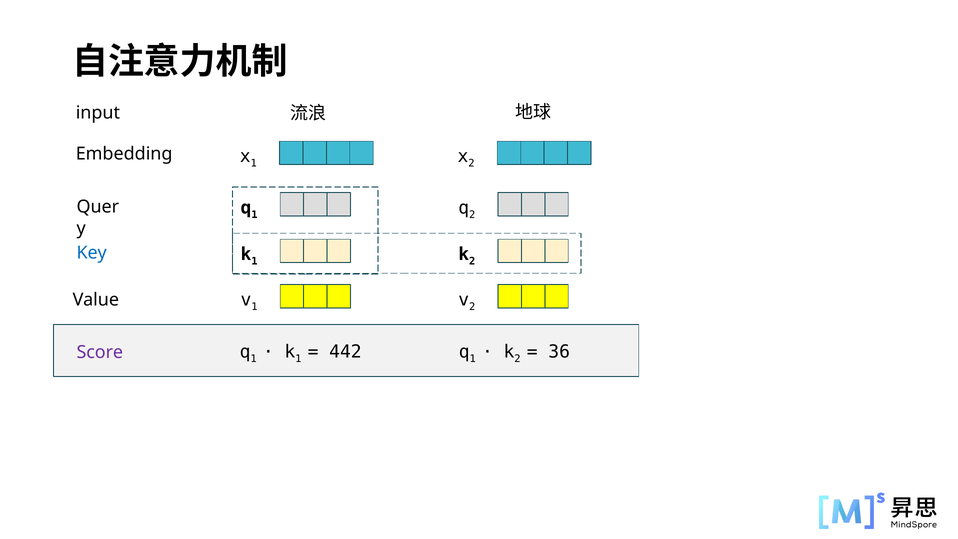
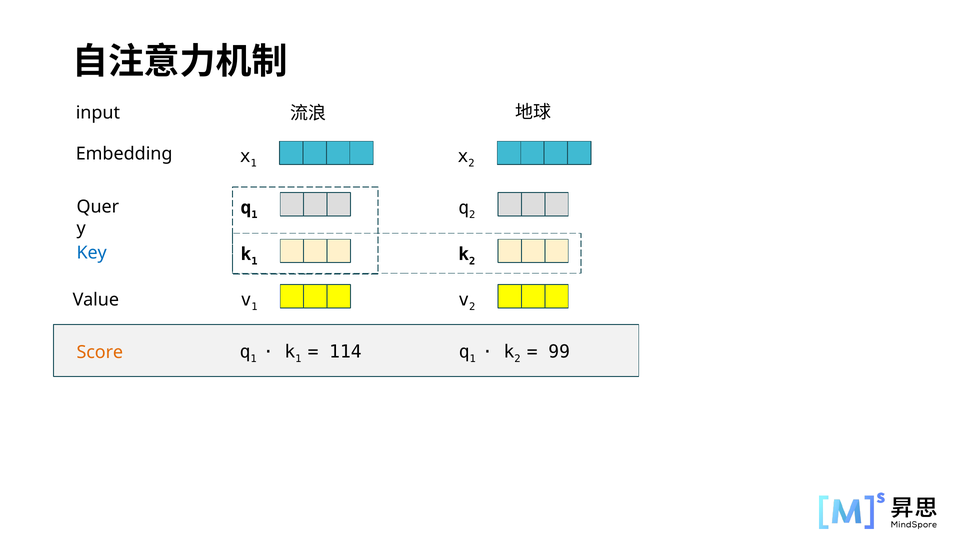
Score colour: purple -> orange (100, 352)
442: 442 -> 114 (345, 352)
36: 36 -> 99 (559, 352)
